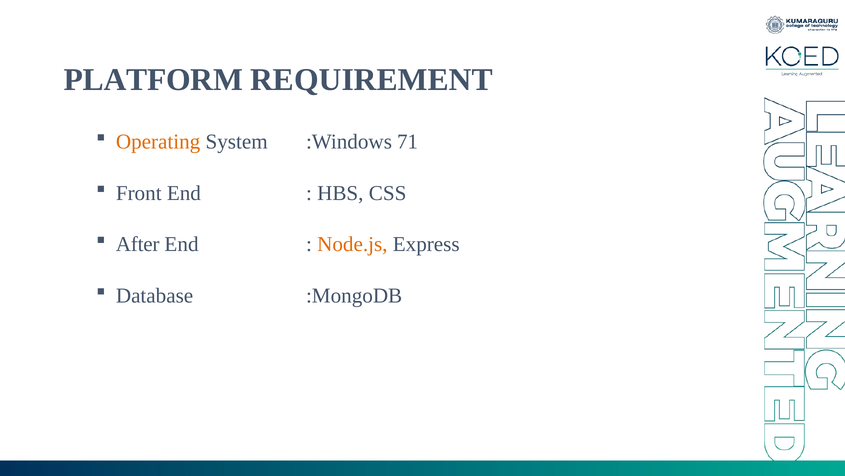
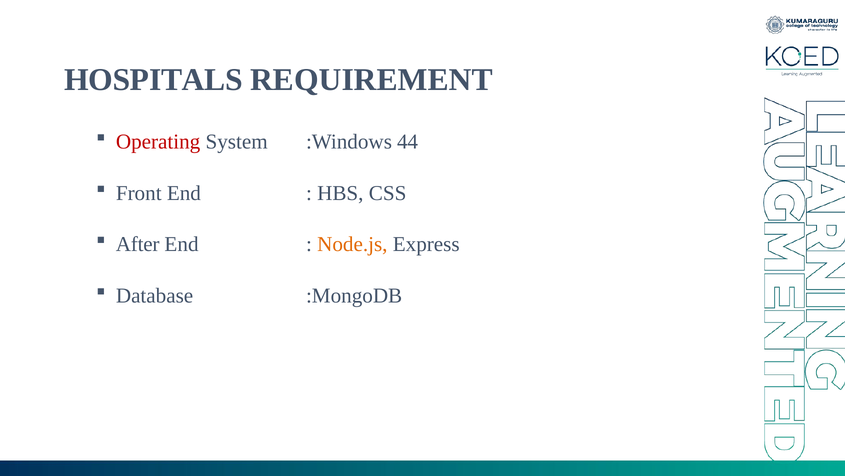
PLATFORM: PLATFORM -> HOSPITALS (153, 80)
Operating colour: orange -> red (158, 142)
71: 71 -> 44 (408, 142)
